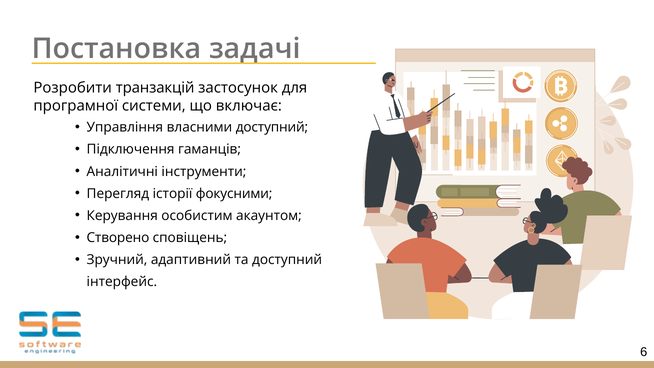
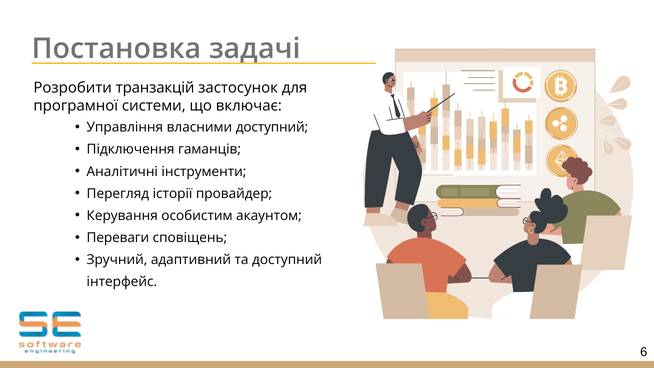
фокусними: фокусними -> провайдер (234, 194)
Створено: Створено -> Переваги (118, 238)
